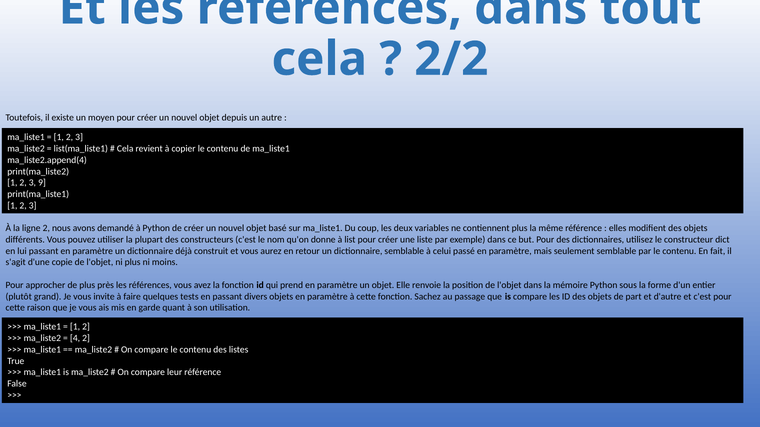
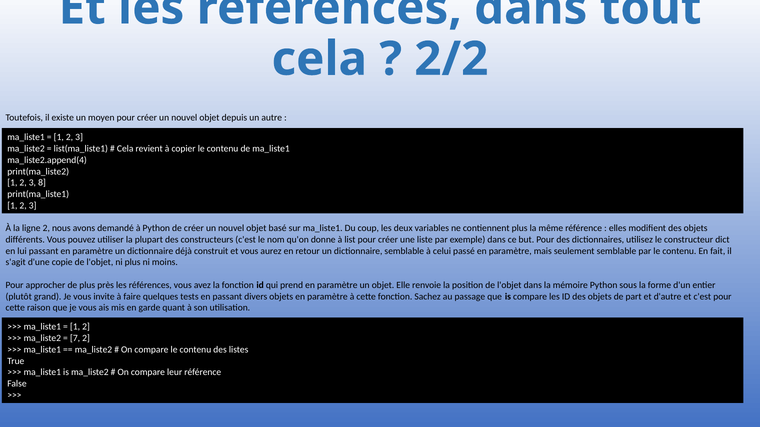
9: 9 -> 8 (42, 183)
4: 4 -> 7 (75, 339)
